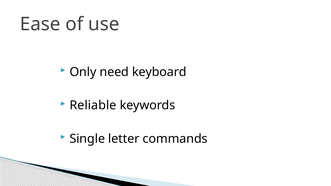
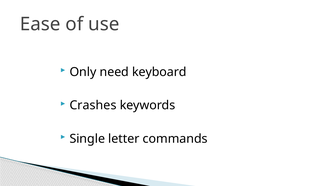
Reliable: Reliable -> Crashes (93, 105)
